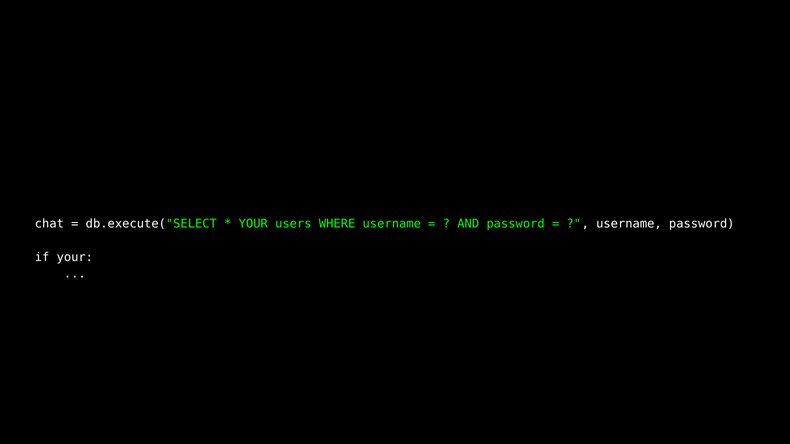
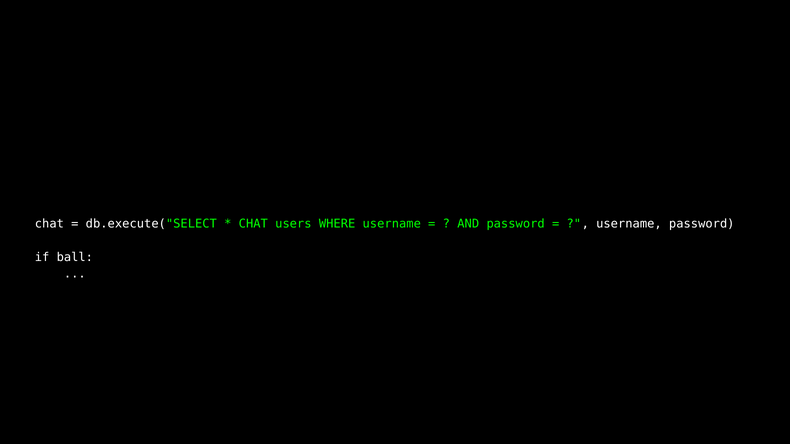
YOUR: YOUR -> CHAT (253, 224)
if your: your -> ball (75, 257)
